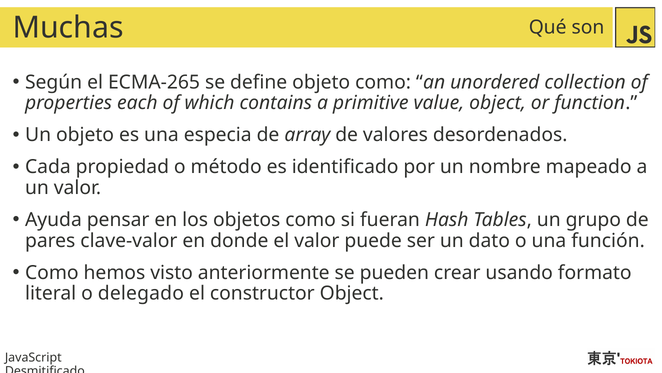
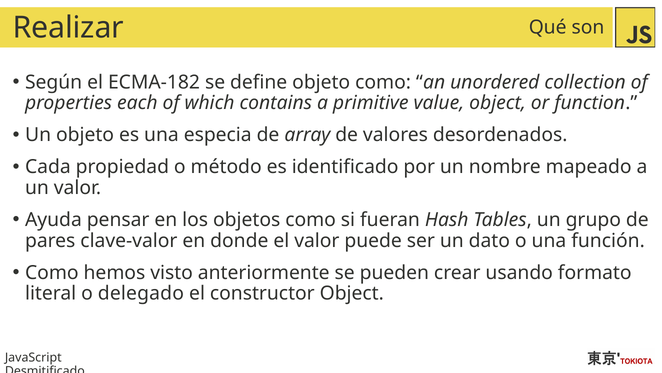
Muchas: Muchas -> Realizar (68, 28)
ECMA-265: ECMA-265 -> ECMA-182 (154, 82)
